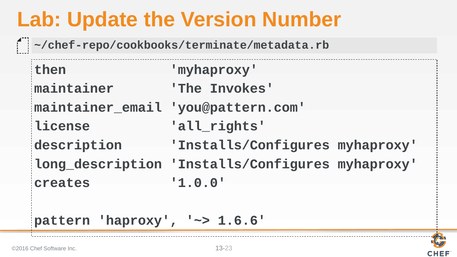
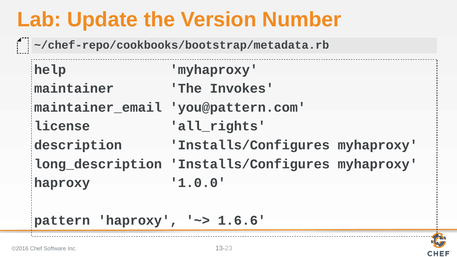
~/chef-repo/cookbooks/terminate/metadata.rb: ~/chef-repo/cookbooks/terminate/metadata.rb -> ~/chef-repo/cookbooks/bootstrap/metadata.rb (182, 45)
then: then -> help (50, 70)
creates: creates -> haproxy (62, 183)
